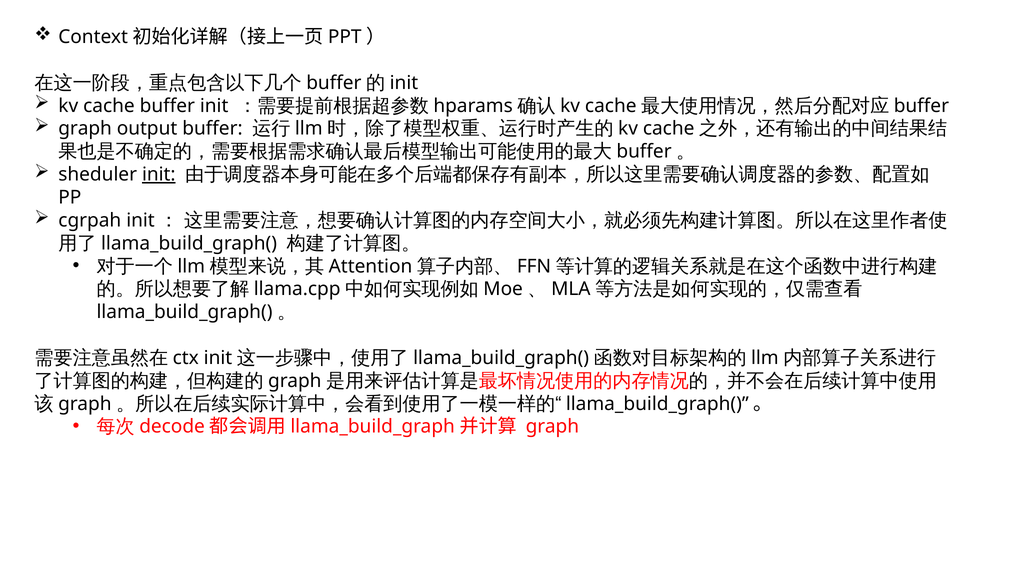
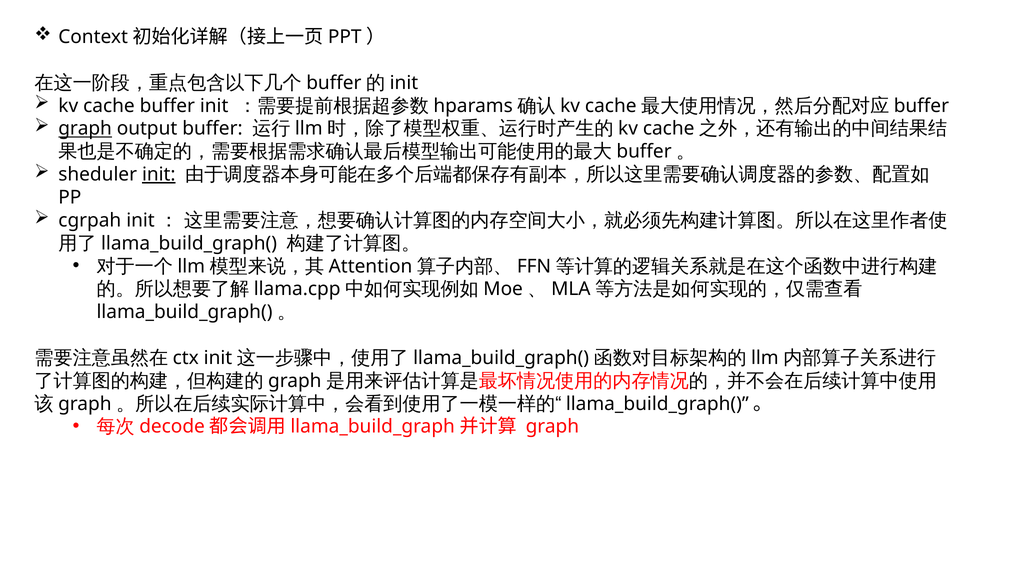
graph underline: none -> present (85, 129)
